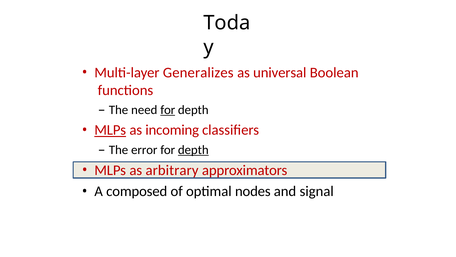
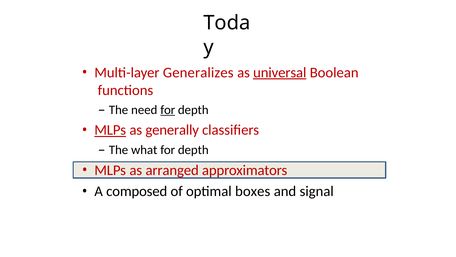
universal underline: none -> present (280, 72)
incoming: incoming -> generally (172, 130)
error: error -> what (144, 150)
depth underline: present -> none (193, 150)
arbitrary: arbitrary -> arranged (172, 170)
nodes: nodes -> boxes (253, 191)
